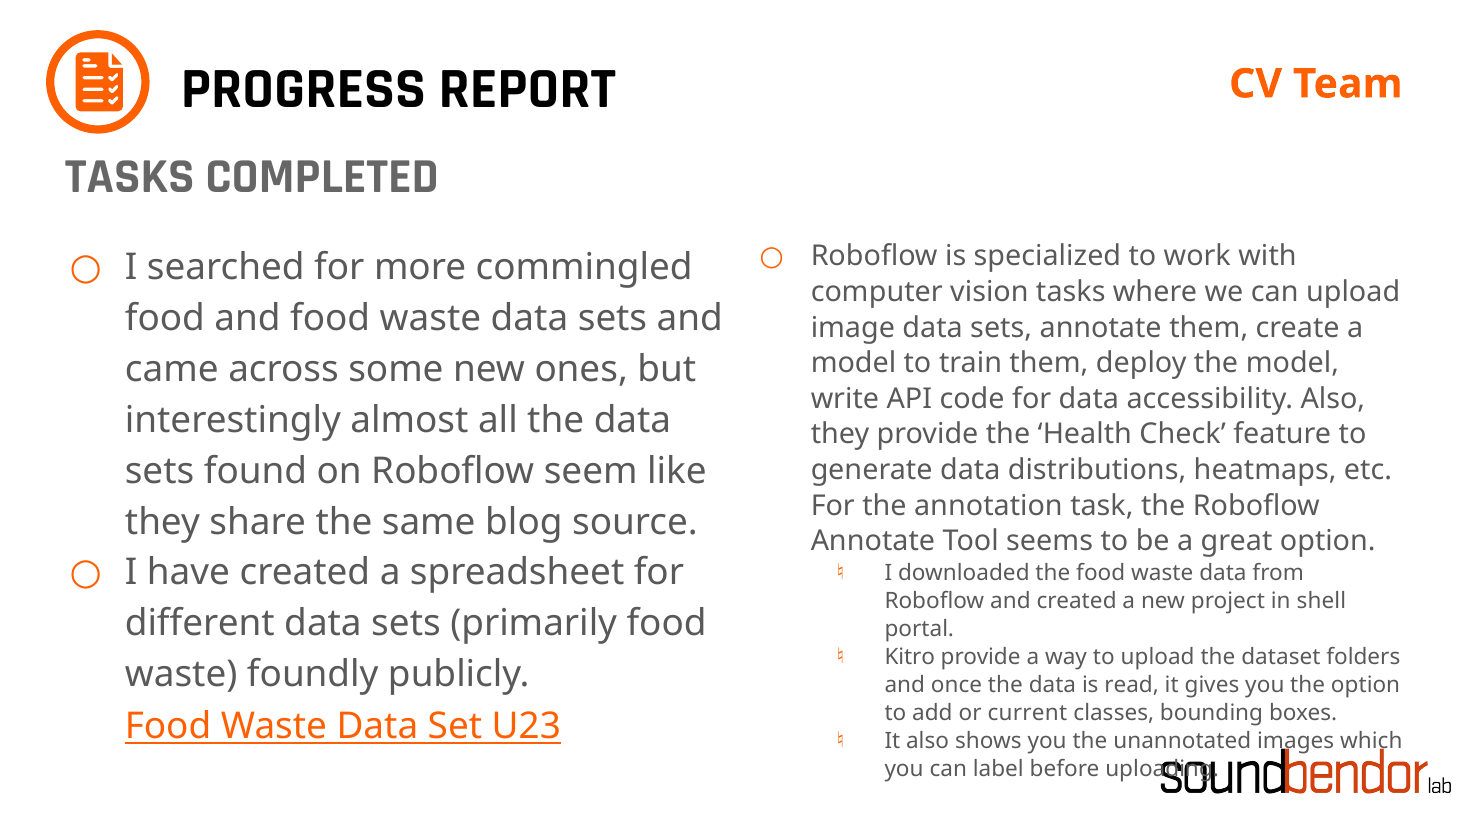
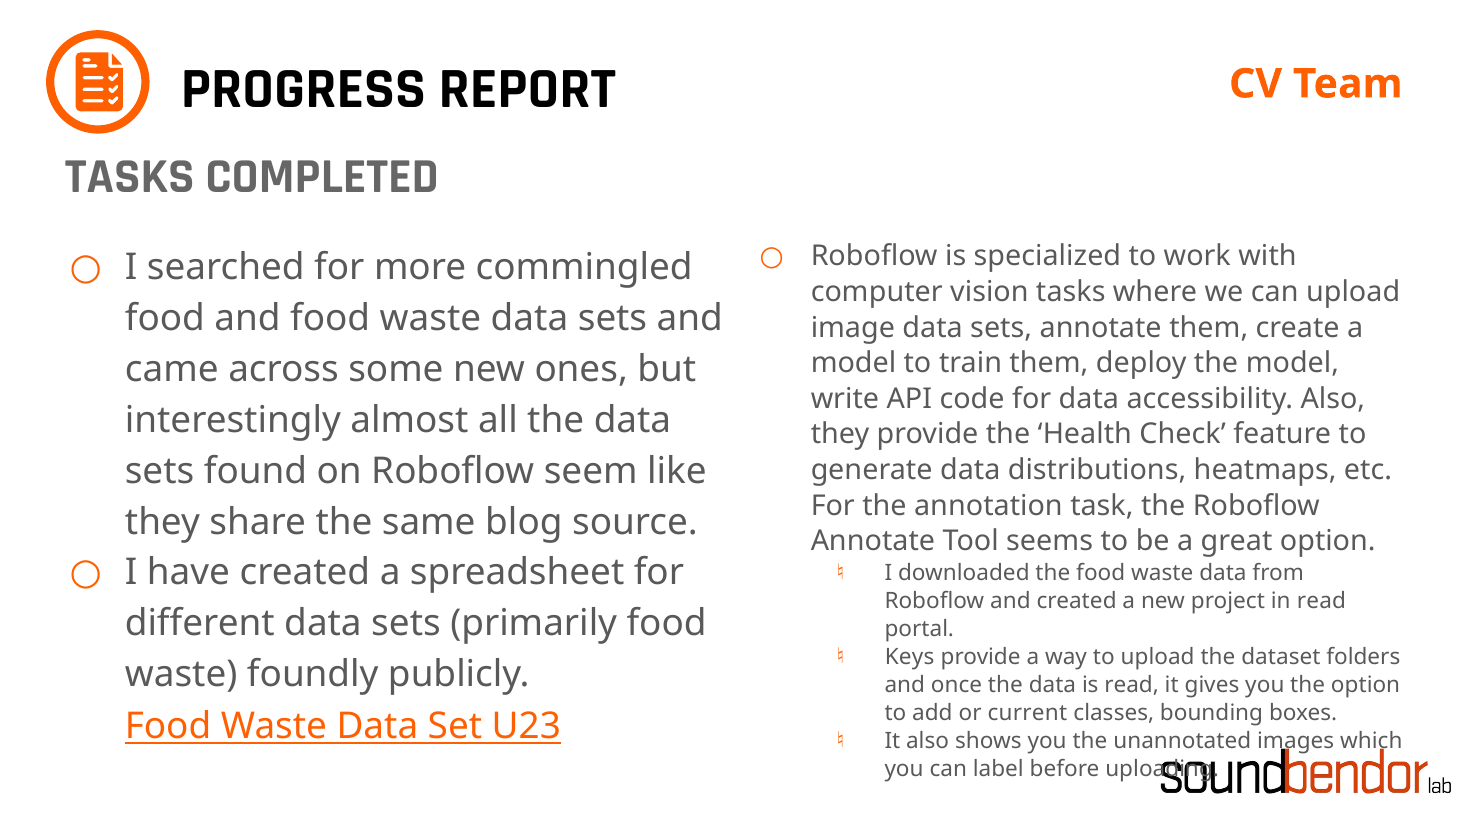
in shell: shell -> read (1321, 601)
Kitro: Kitro -> Keys (910, 657)
